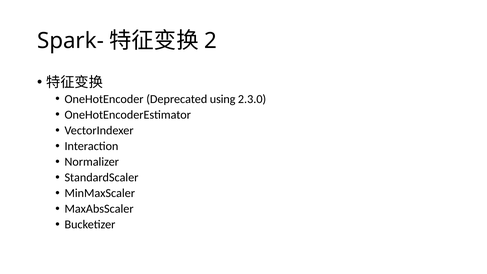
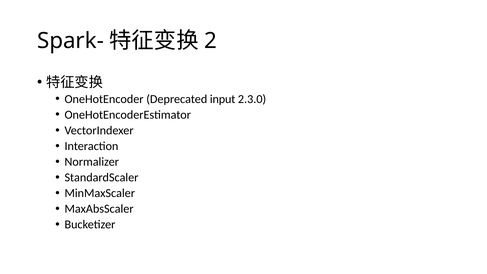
using: using -> input (223, 99)
